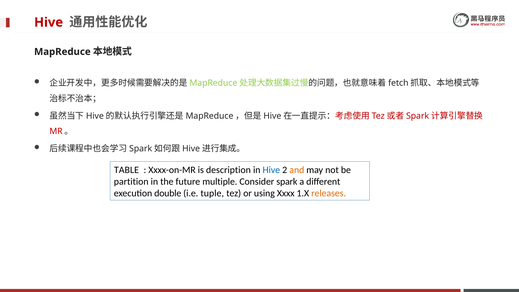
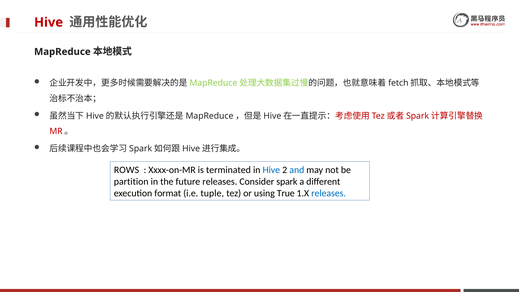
TABLE: TABLE -> ROWS (126, 170)
description: description -> terminated (228, 170)
and colour: orange -> blue (297, 170)
future multiple: multiple -> releases (220, 181)
double: double -> format (168, 193)
Xxxx: Xxxx -> True (286, 193)
releases colour: orange -> blue (329, 193)
